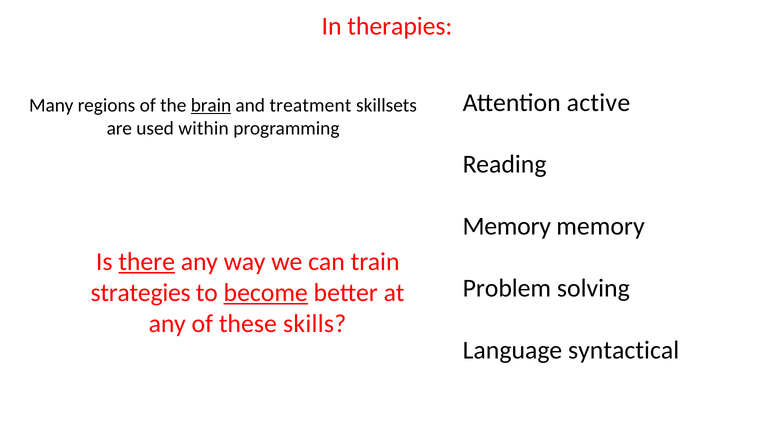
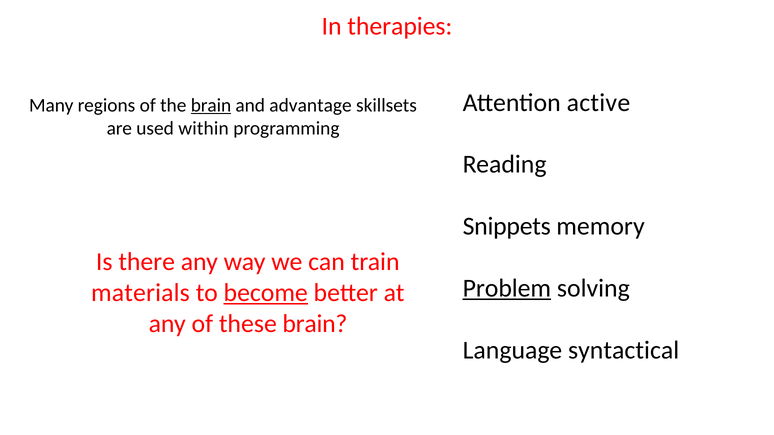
treatment: treatment -> advantage (311, 105)
Memory: Memory -> Snippets (507, 227)
there underline: present -> none (147, 262)
Problem underline: none -> present (507, 288)
strategies: strategies -> materials (140, 293)
these skills: skills -> brain (315, 324)
